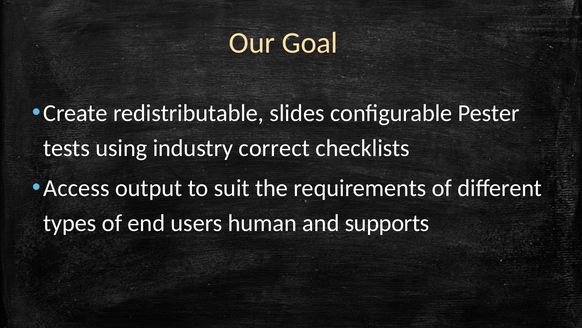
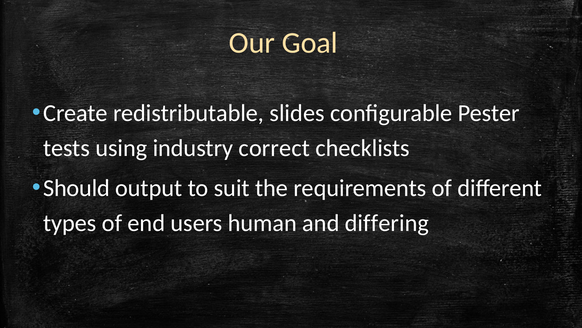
Access: Access -> Should (77, 188)
supports: supports -> differing (387, 223)
